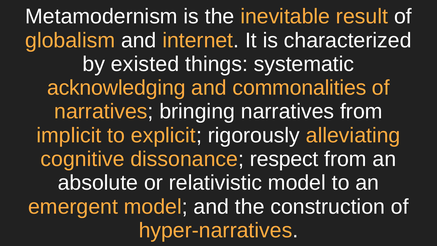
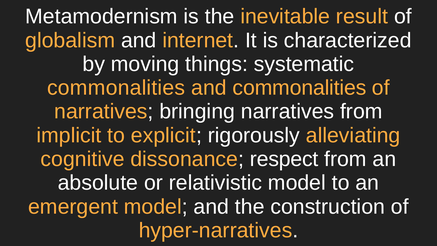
existed: existed -> moving (145, 64)
acknowledging: acknowledging -> commonalities (116, 88)
